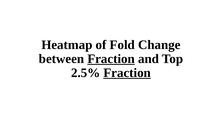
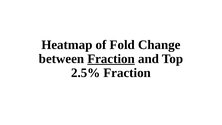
Fraction underline: present -> none (127, 73)
